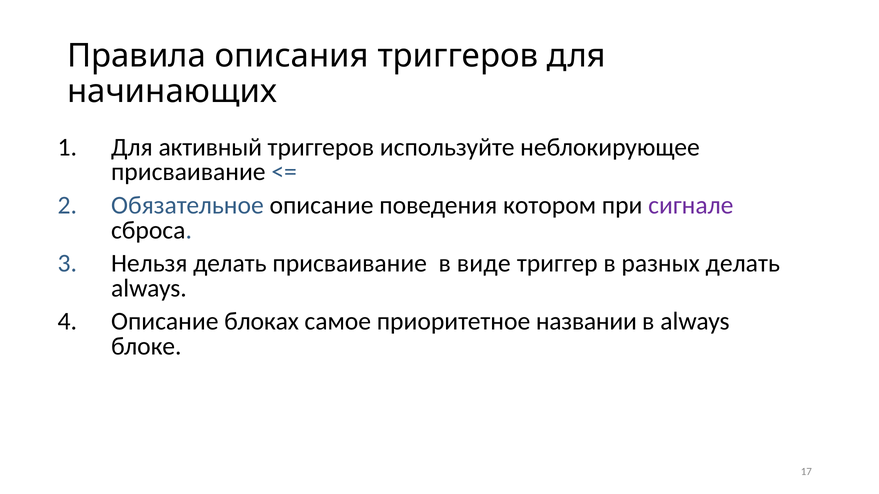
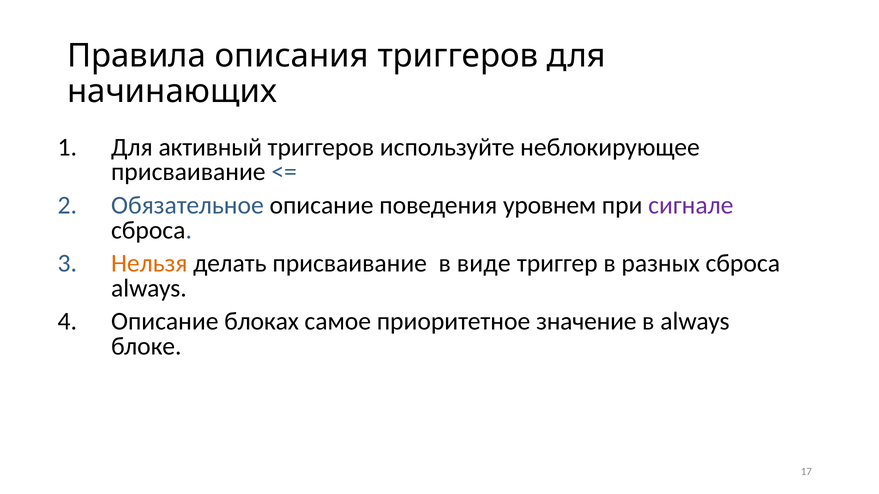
котором: котором -> уровнем (550, 205)
Нельзя colour: black -> orange (149, 263)
разных делать: делать -> сброса (743, 263)
названии: названии -> значение (586, 322)
